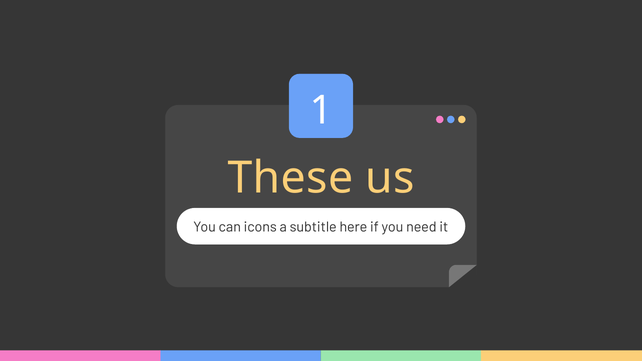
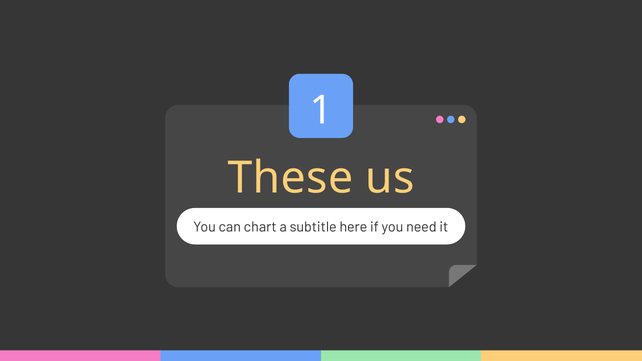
icons: icons -> chart (260, 227)
